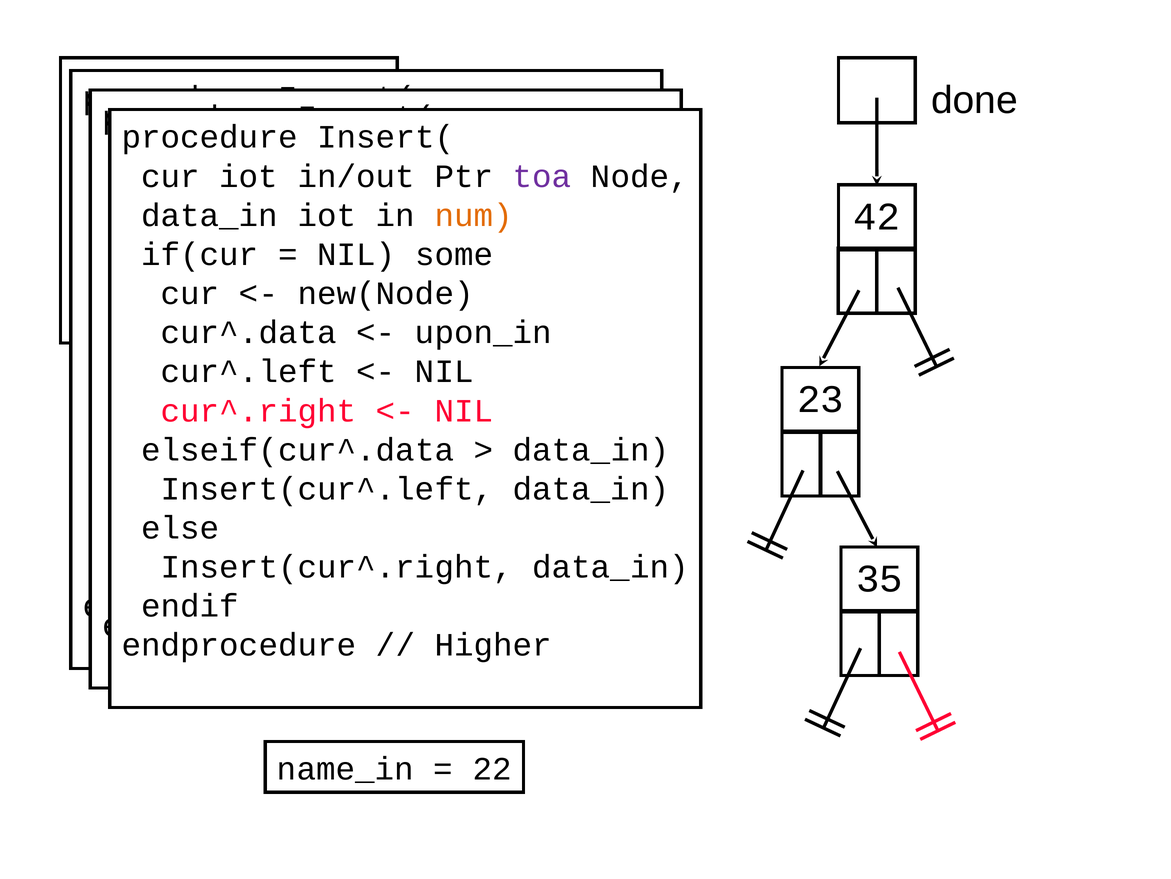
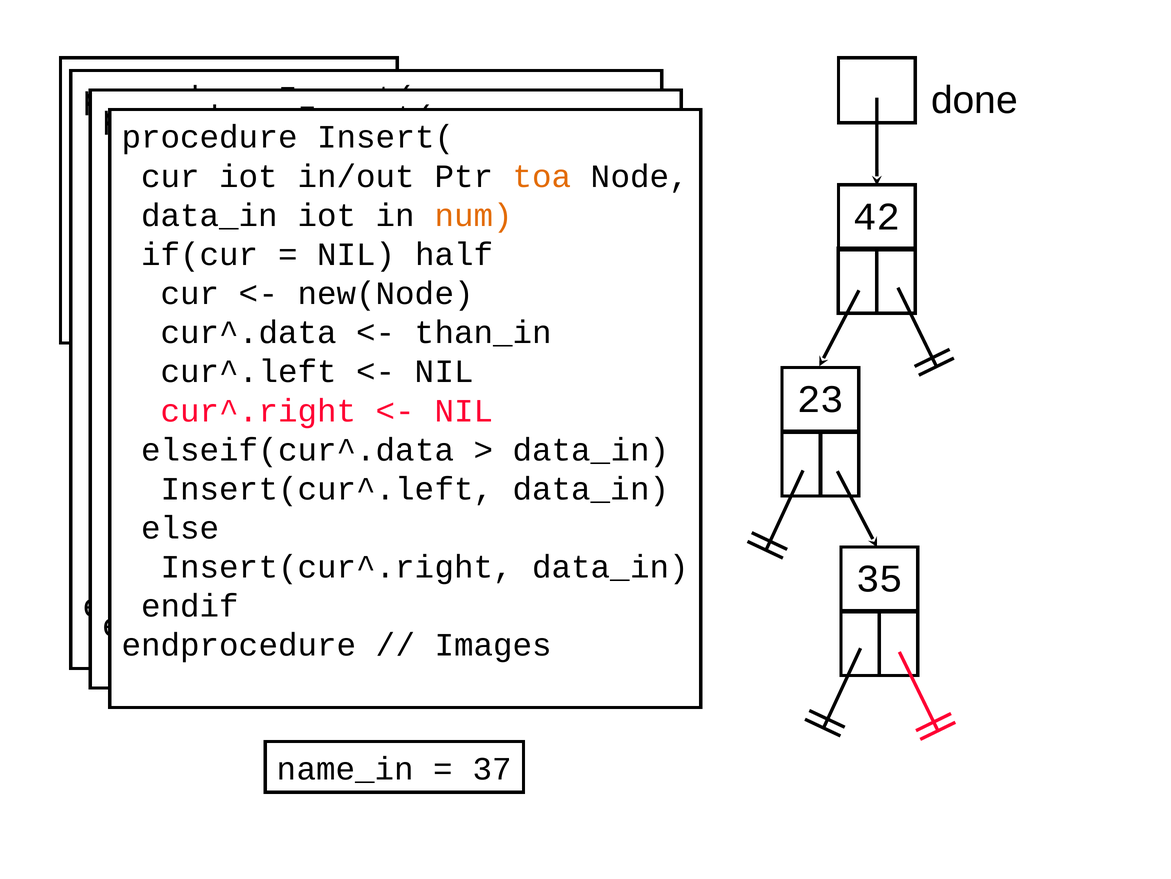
toa colour: purple -> orange (542, 176)
some: some -> half (454, 254)
upon_in: upon_in -> than_in (483, 332)
Higher: Higher -> Images (493, 645)
22: 22 -> 37 (492, 769)
